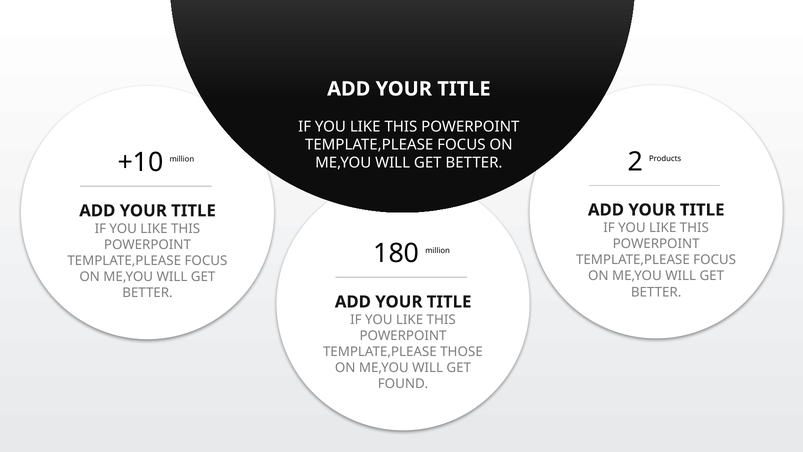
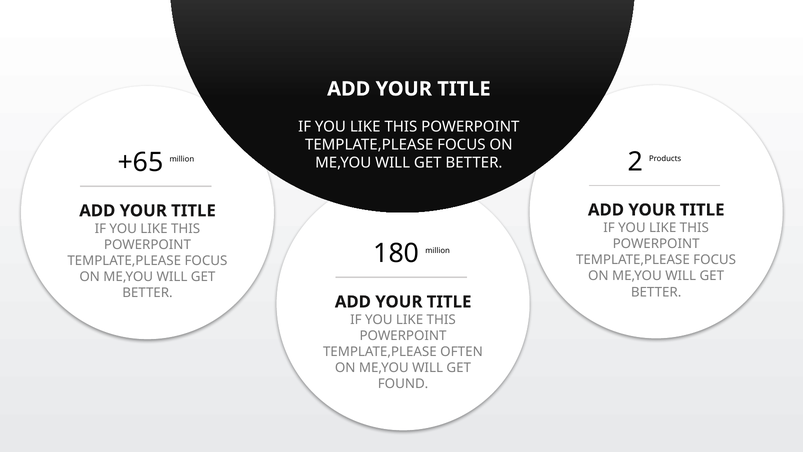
+10: +10 -> +65 (141, 162)
THOSE: THOSE -> OFTEN (462, 352)
